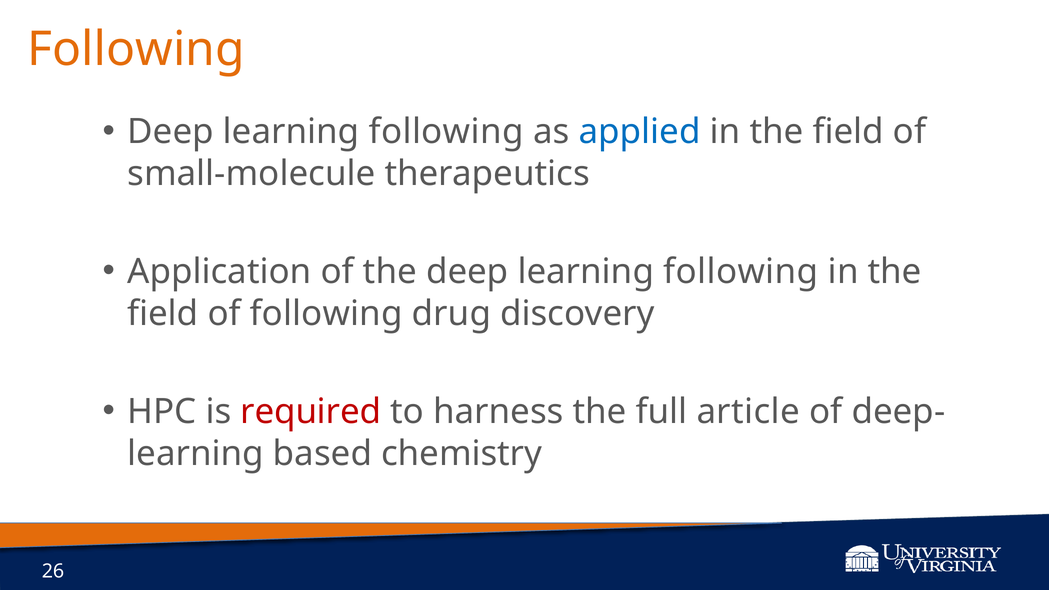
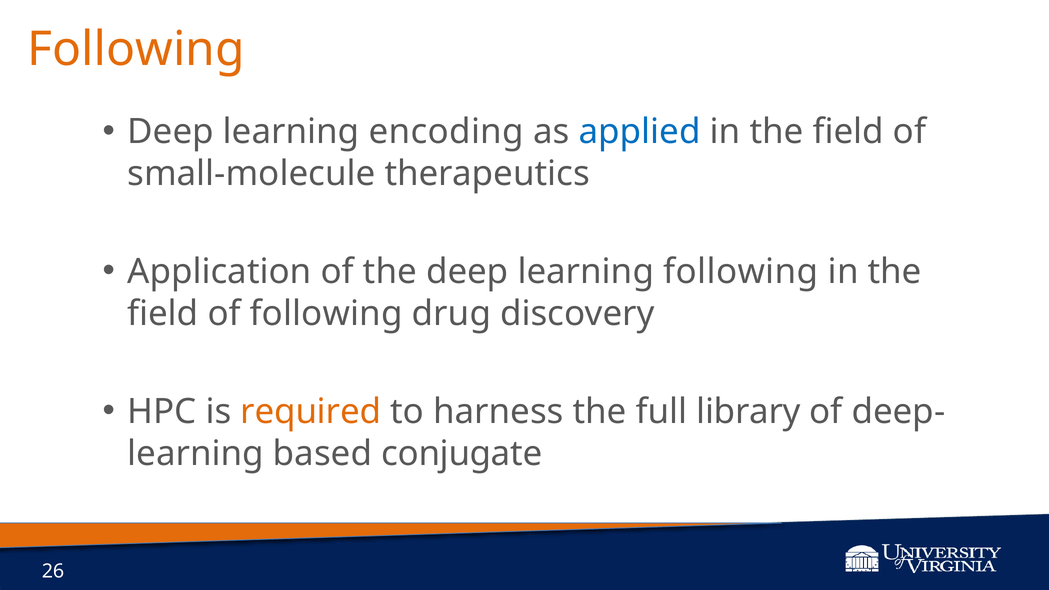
following: following -> encoding (446, 132)
required colour: red -> orange (311, 412)
article: article -> library (749, 412)
chemistry: chemistry -> conjugate (462, 454)
